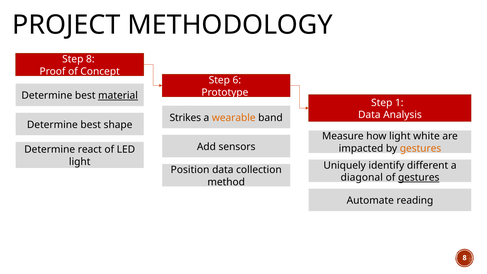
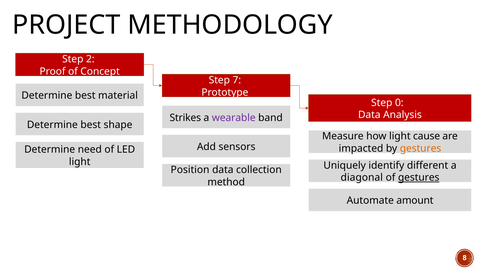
Step 8: 8 -> 2 (90, 59)
6: 6 -> 7 (237, 80)
material underline: present -> none (118, 96)
1: 1 -> 0 (399, 103)
wearable colour: orange -> purple (234, 118)
white: white -> cause (427, 136)
react: react -> need (90, 150)
reading: reading -> amount (415, 201)
